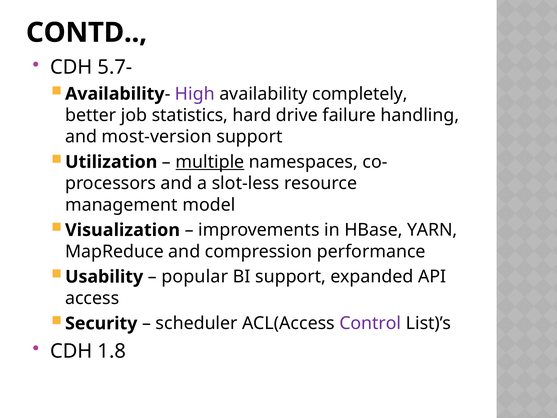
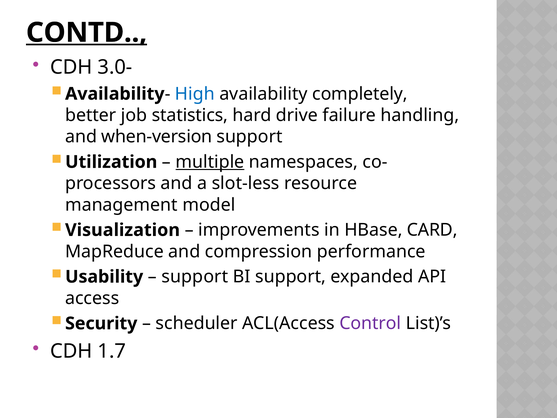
CONTD underline: none -> present (87, 33)
5.7-: 5.7- -> 3.0- (115, 67)
High colour: purple -> blue (195, 94)
most-version: most-version -> when-version (157, 137)
YARN: YARN -> CARD (432, 230)
popular: popular -> support (195, 277)
1.8: 1.8 -> 1.7 (112, 351)
